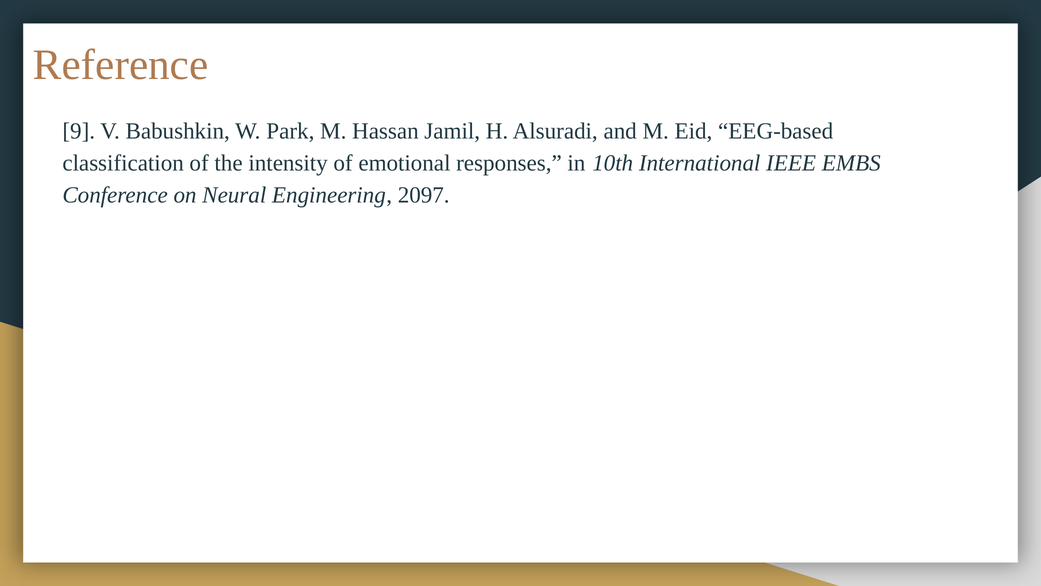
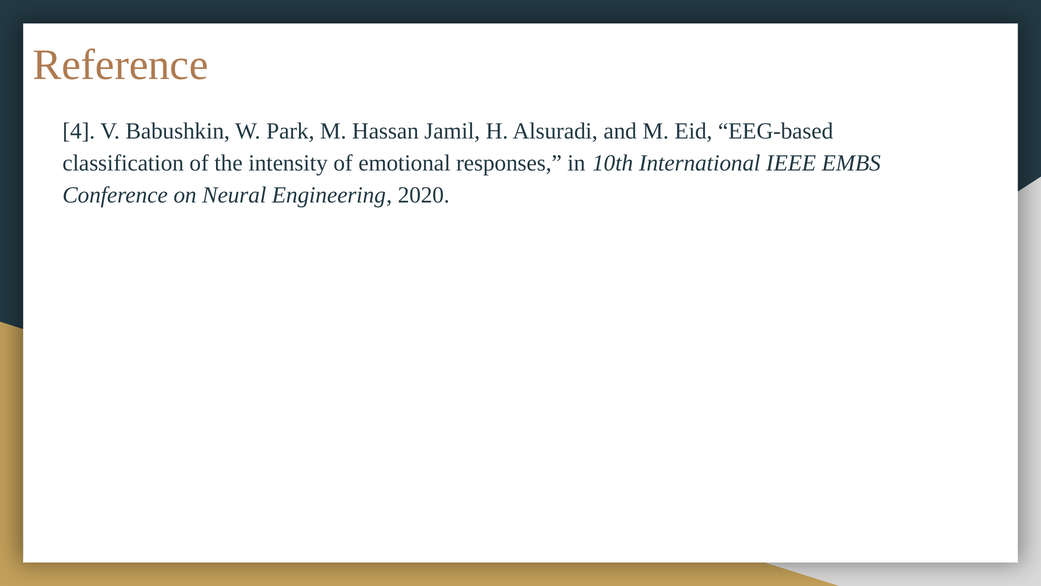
9: 9 -> 4 (79, 131)
2097: 2097 -> 2020 (424, 195)
